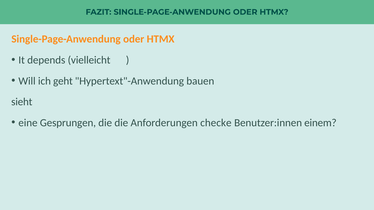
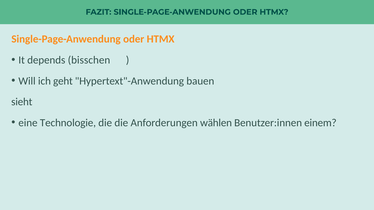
vielleicht: vielleicht -> bisschen (89, 60)
Gesprungen: Gesprungen -> Technologie (68, 123)
checke: checke -> wählen (216, 123)
